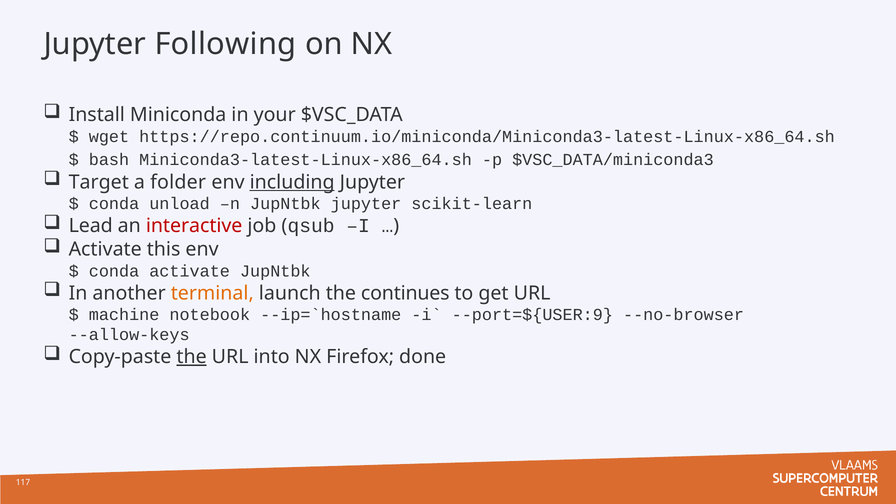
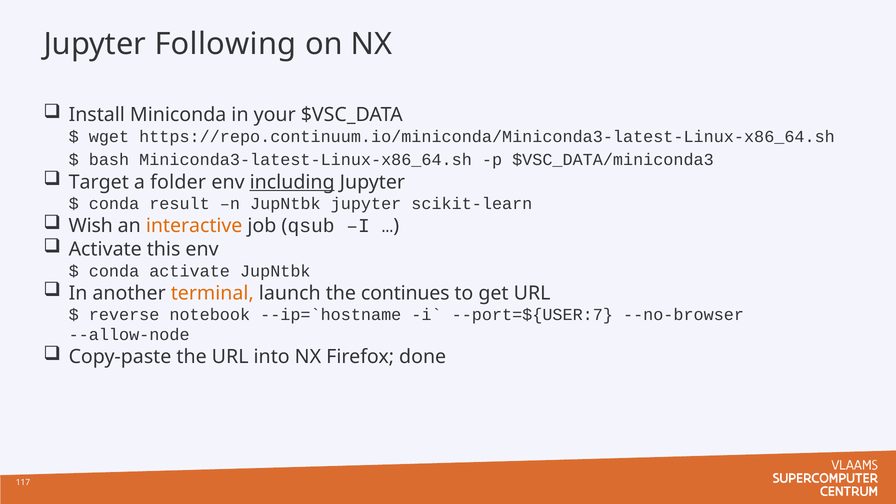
unload: unload -> result (180, 204)
Lead: Lead -> Wish (91, 226)
interactive colour: red -> orange (194, 226)
machine: machine -> reverse (124, 315)
--port=${USER:9: --port=${USER:9 -> --port=${USER:7 (532, 315)
--allow-keys: --allow-keys -> --allow-node (129, 335)
the underline: present -> none (192, 357)
